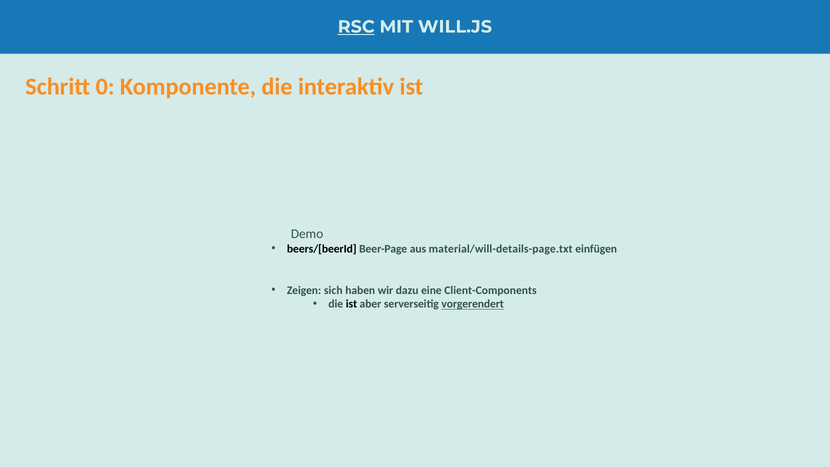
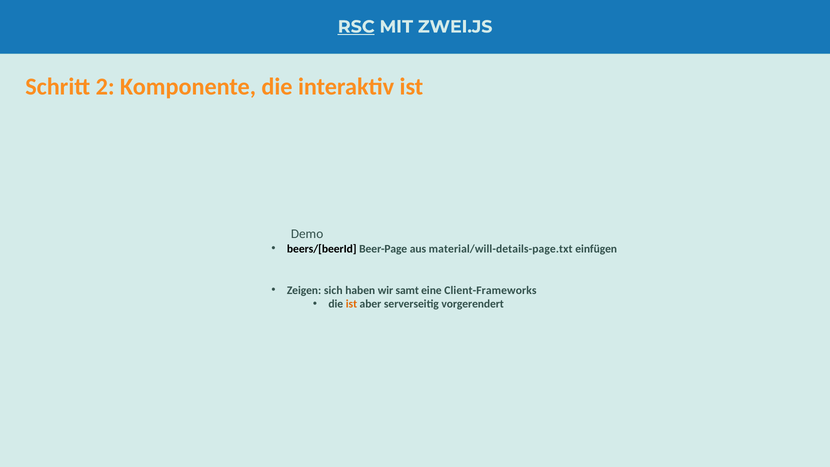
WILL.JS: WILL.JS -> ZWEI.JS (455, 27)
0: 0 -> 2 (105, 87)
dazu: dazu -> samt (407, 290)
Client-Components: Client-Components -> Client-Frameworks (490, 290)
ist colour: black -> orange (351, 304)
vorgerendert underline: present -> none (473, 304)
